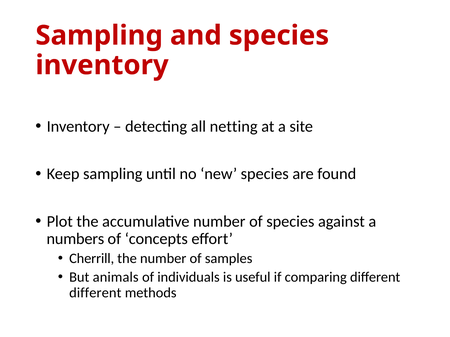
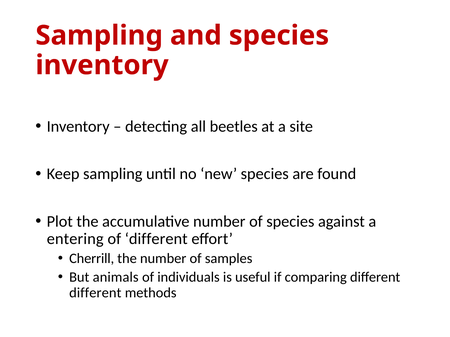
netting: netting -> beetles (234, 127)
numbers: numbers -> entering (75, 239)
of concepts: concepts -> different (156, 239)
